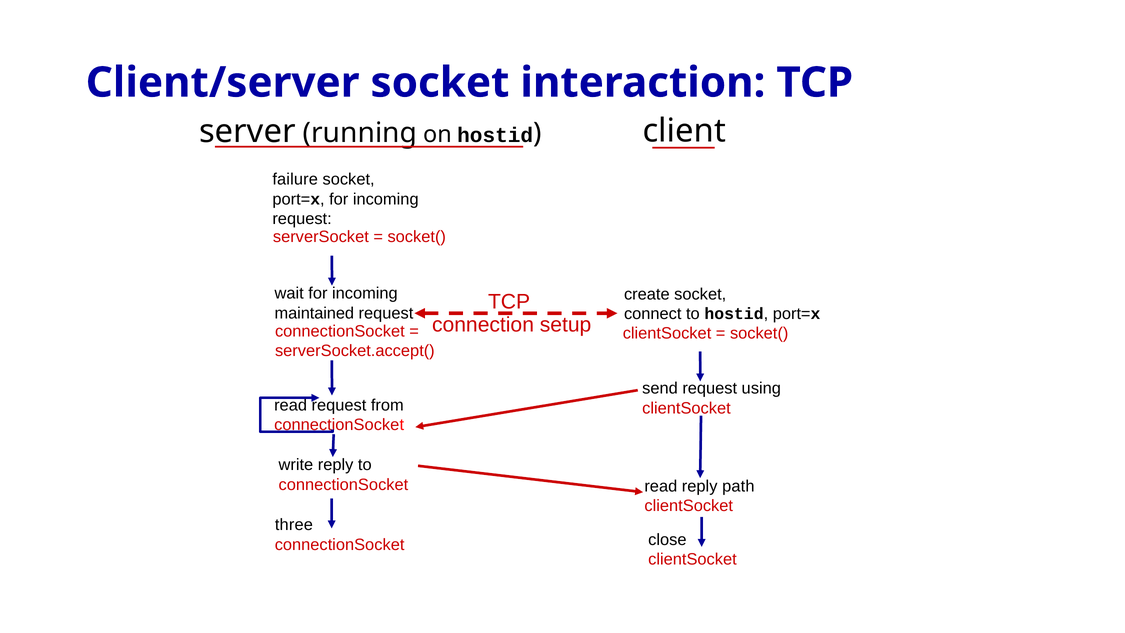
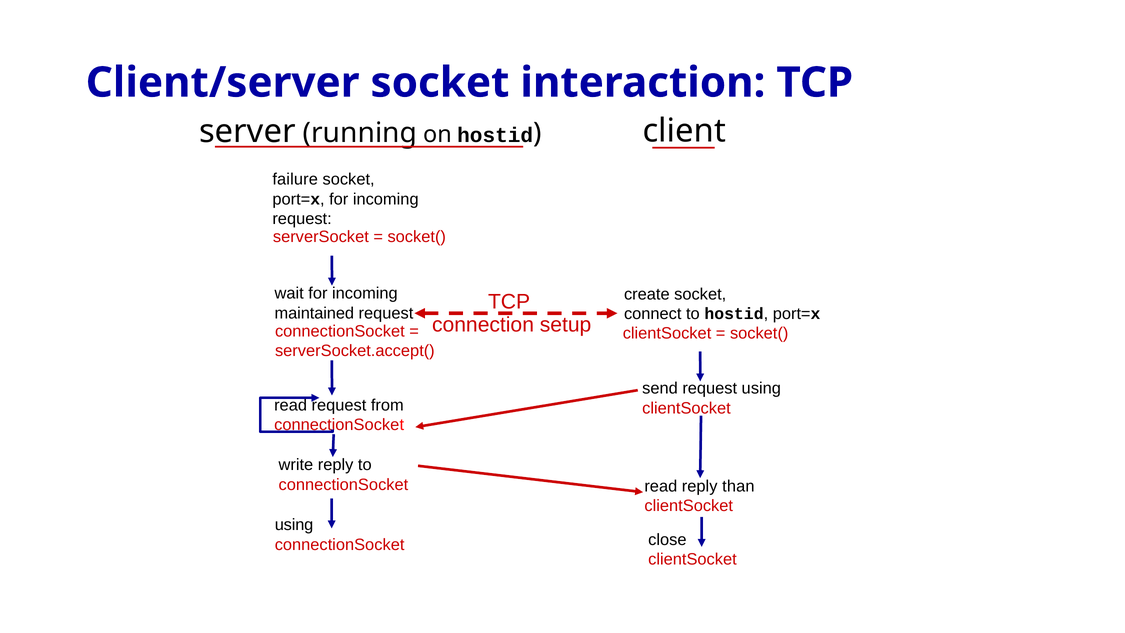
path: path -> than (738, 486)
three: three -> using (294, 525)
